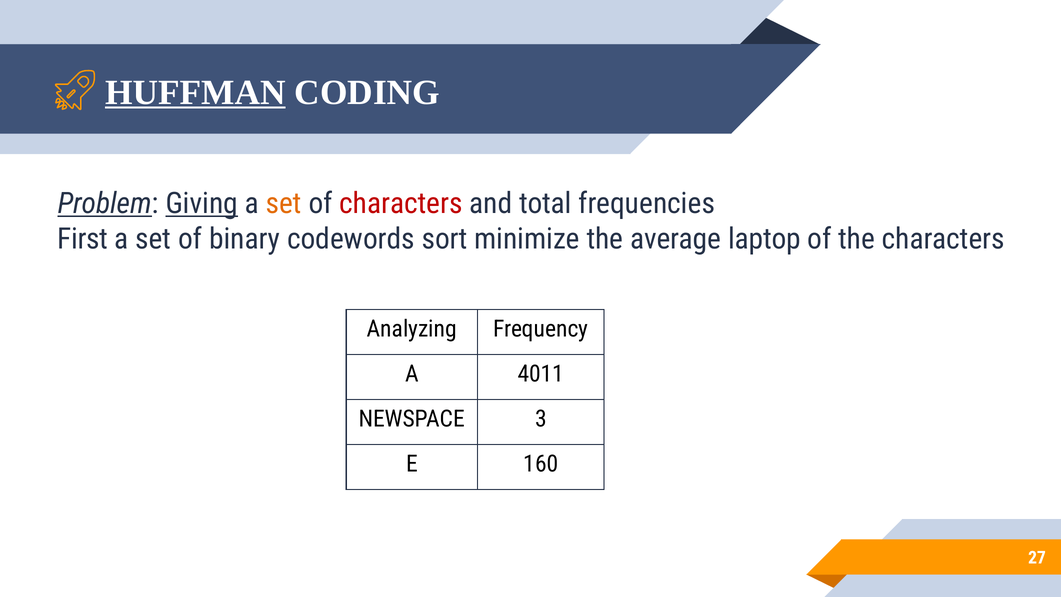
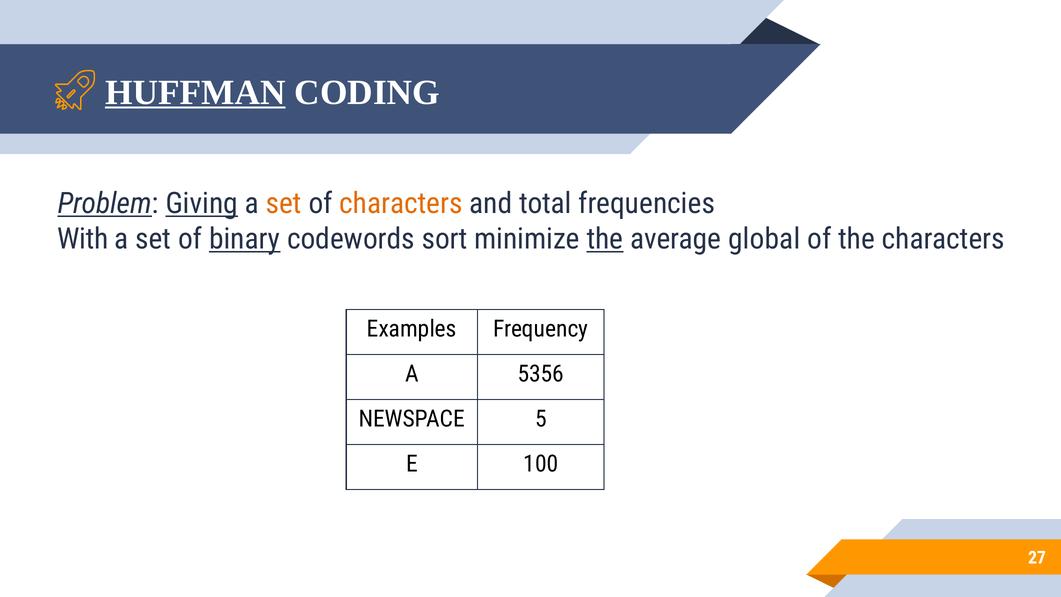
characters colour: red -> orange (401, 204)
First: First -> With (83, 239)
binary underline: none -> present (245, 239)
the underline: none -> present (605, 239)
laptop: laptop -> global (764, 239)
Analyzing: Analyzing -> Examples (412, 329)
4011: 4011 -> 5356 (541, 374)
3: 3 -> 5 (541, 419)
160: 160 -> 100 (541, 464)
